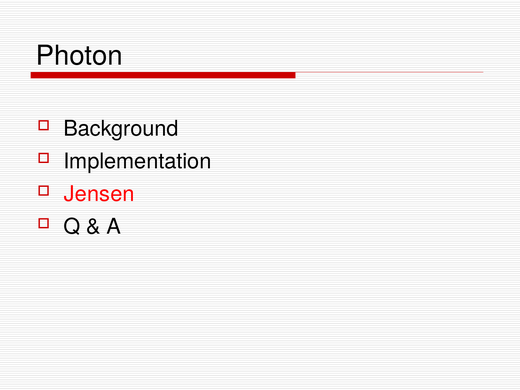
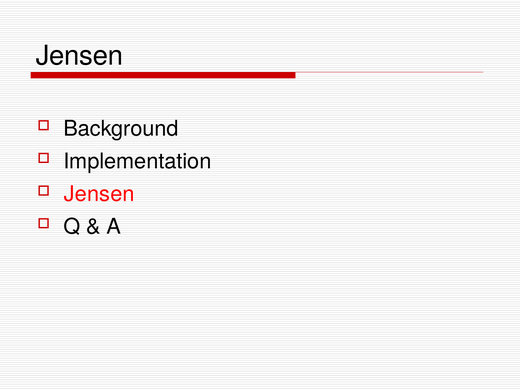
Photon: Photon -> Jensen (79, 56)
